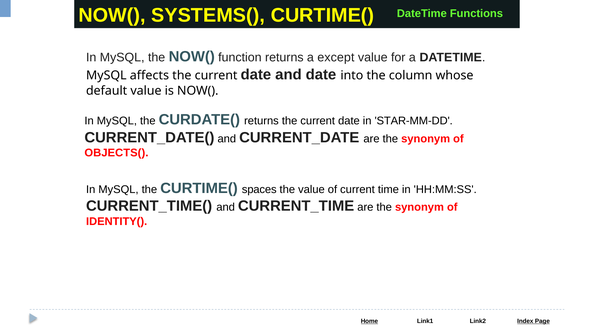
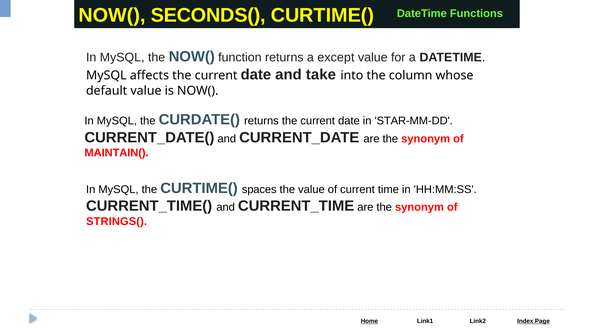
SYSTEMS(: SYSTEMS( -> SECONDS( (208, 15)
and date: date -> take (321, 75)
OBJECTS(: OBJECTS( -> MAINTAIN( (117, 153)
IDENTITY(: IDENTITY( -> STRINGS( (117, 221)
